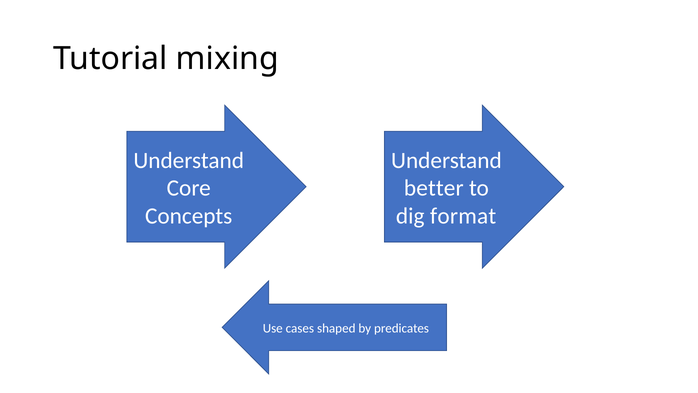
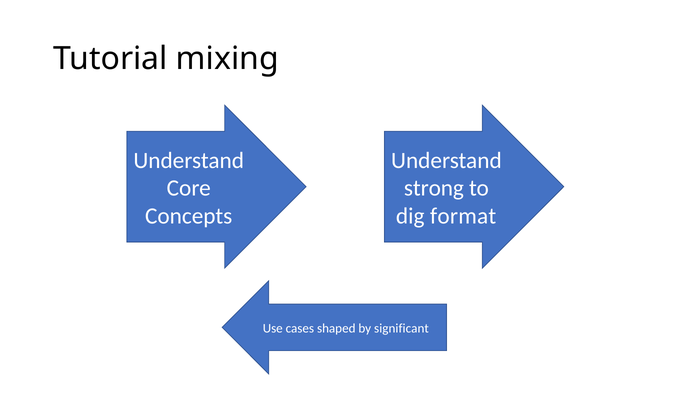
better: better -> strong (434, 188)
predicates: predicates -> significant (401, 328)
